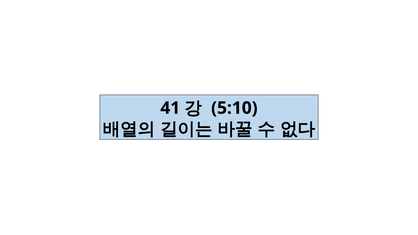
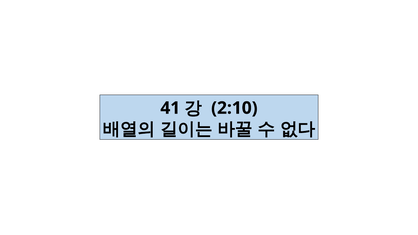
5:10: 5:10 -> 2:10 (234, 108)
